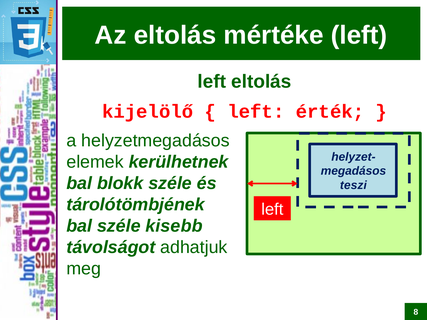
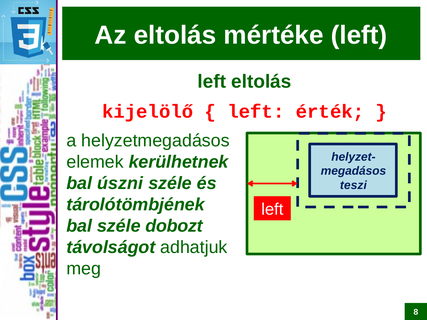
blokk: blokk -> úszni (120, 183)
kisebb: kisebb -> dobozt (174, 226)
